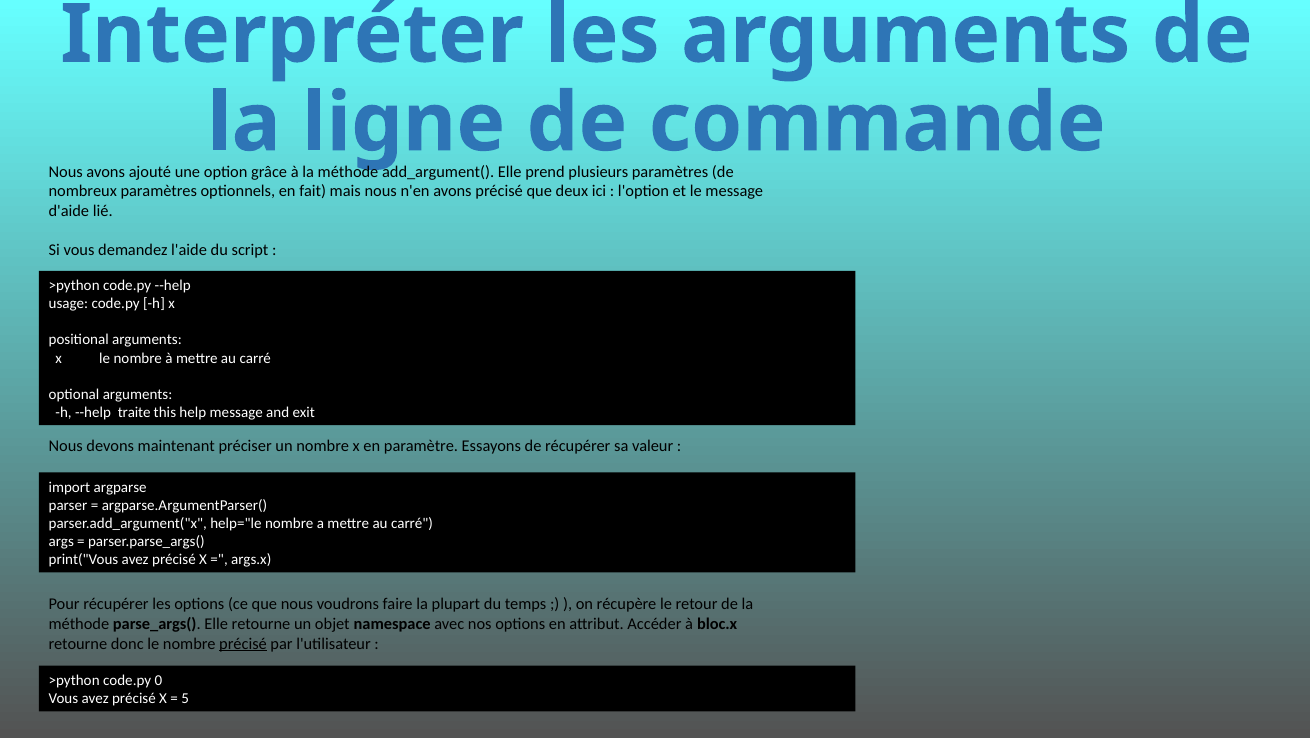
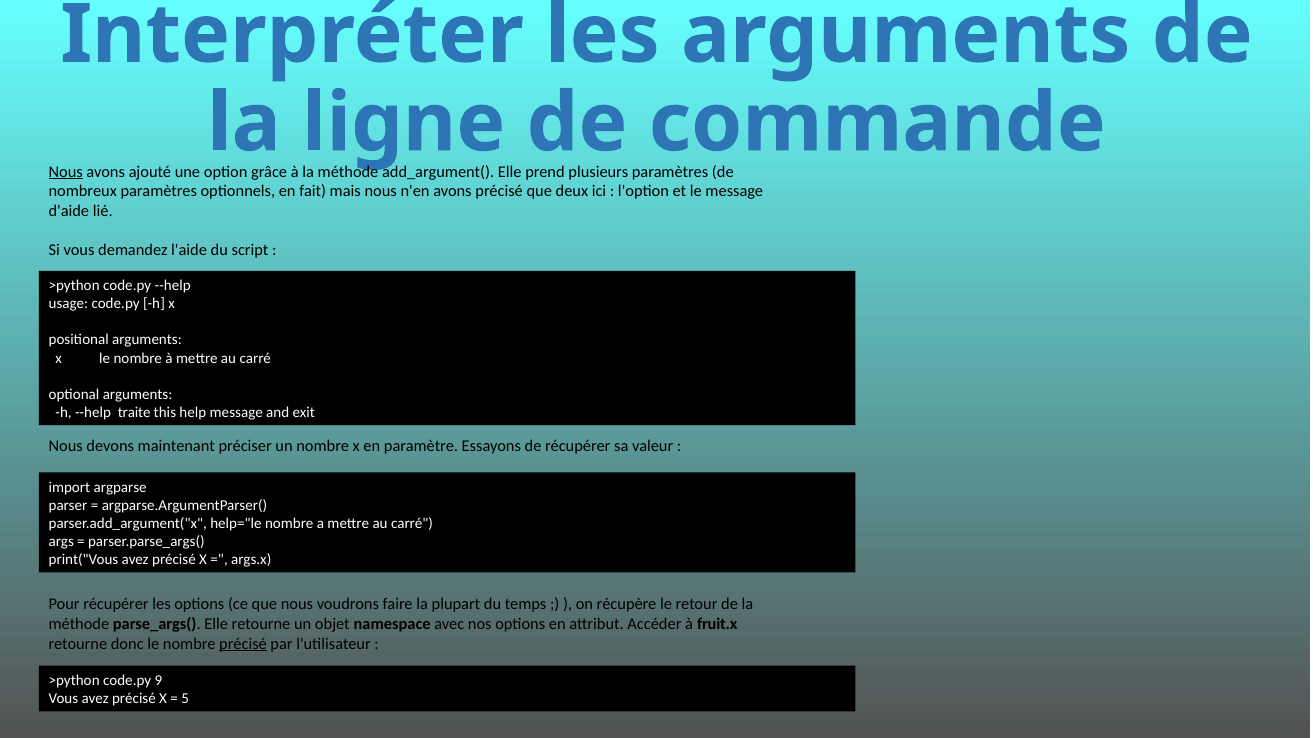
Nous underline: none -> present (66, 172)
bloc.x: bloc.x -> fruit.x (717, 624)
0: 0 -> 9 (158, 681)
